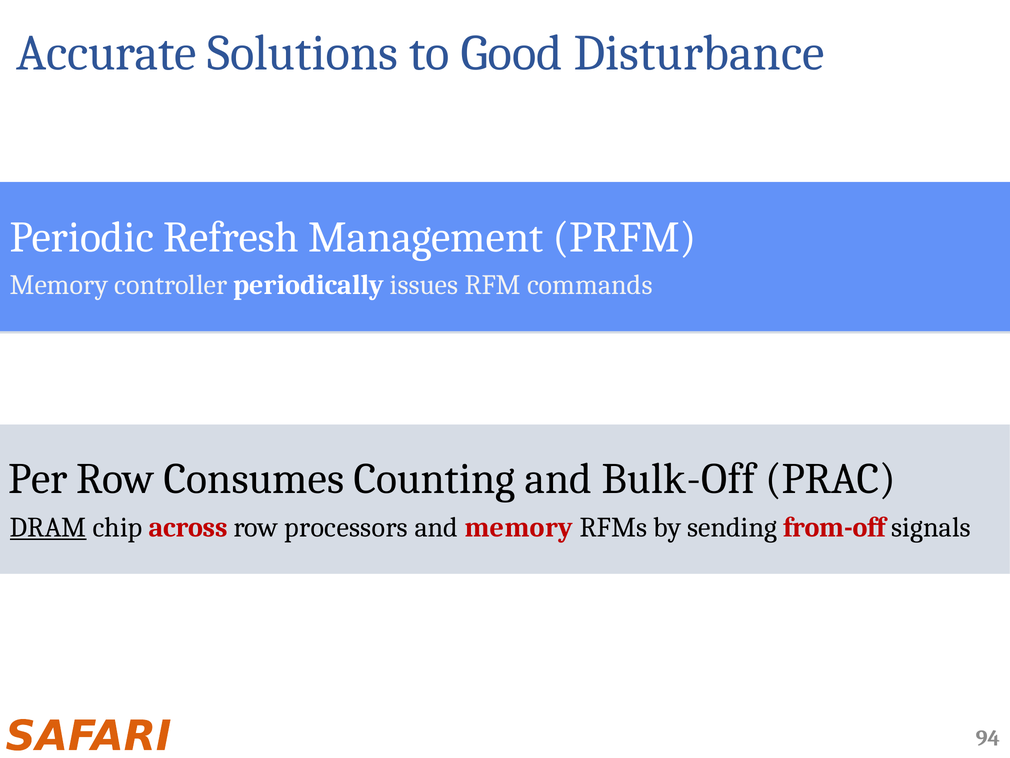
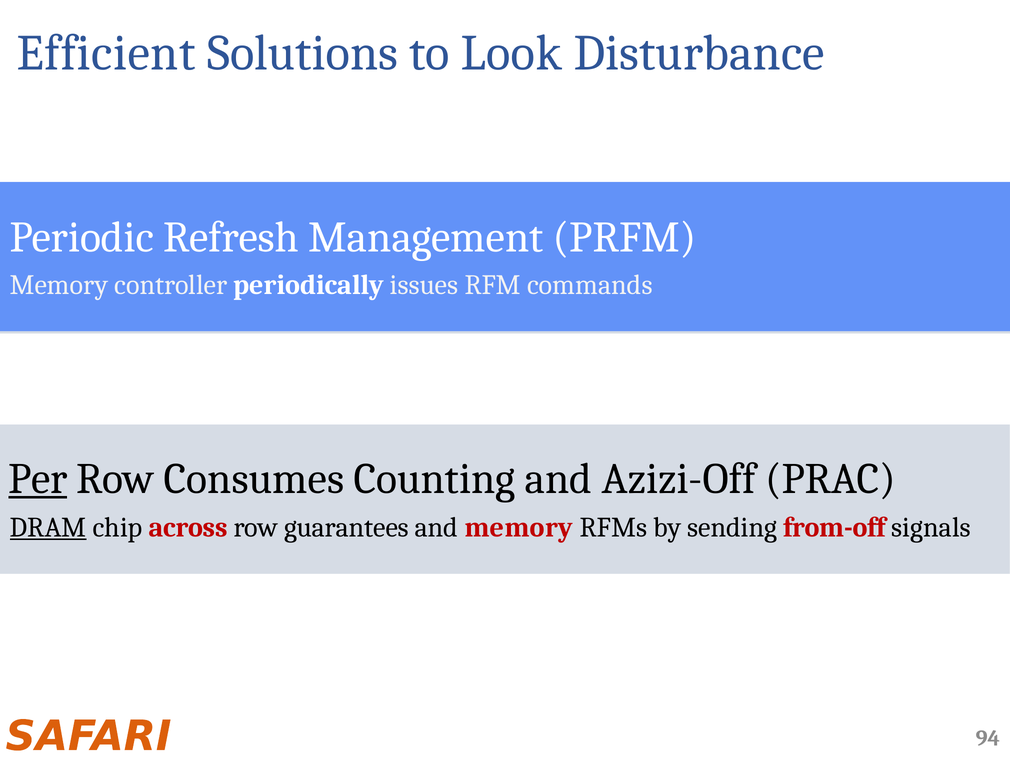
Accurate: Accurate -> Efficient (106, 53)
Good: Good -> Look (511, 53)
Per underline: none -> present (38, 478)
Bulk-Off: Bulk-Off -> Azizi-Off (679, 478)
processors: processors -> guarantees (346, 527)
